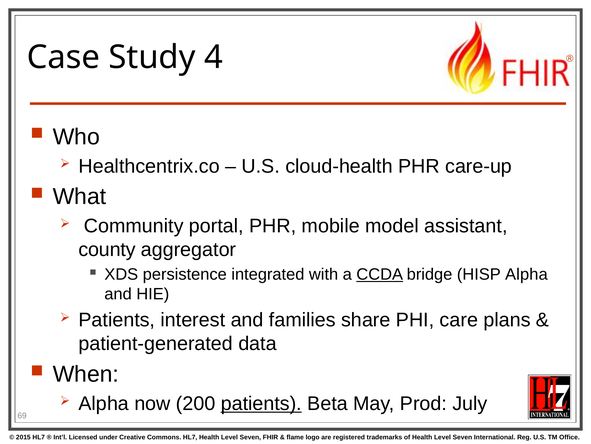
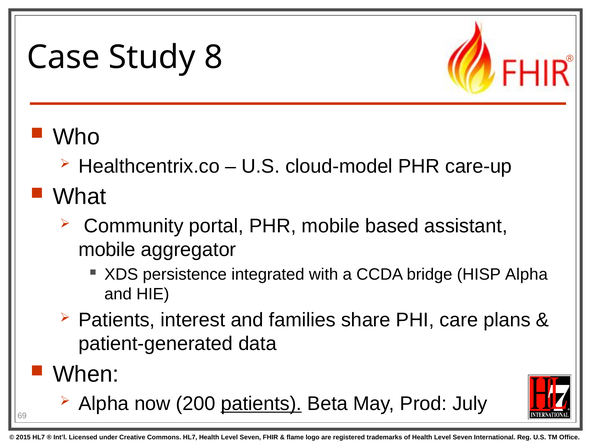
4: 4 -> 8 (214, 57)
cloud-health: cloud-health -> cloud-model (339, 166)
model: model -> based (392, 226)
county: county -> mobile (107, 249)
CCDA underline: present -> none (380, 274)
